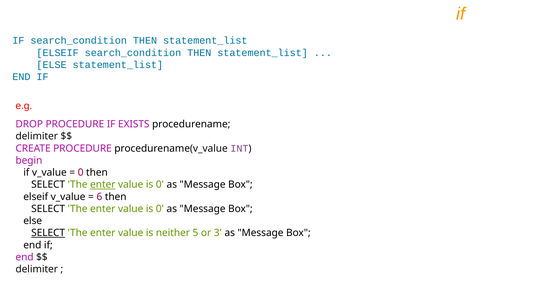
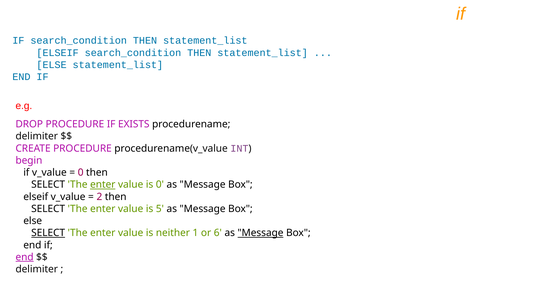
6: 6 -> 2 (99, 196)
0: 0 -> 5 (160, 208)
5: 5 -> 1 (195, 233)
3: 3 -> 6 (218, 233)
Message underline: none -> present (261, 233)
end underline: none -> present (25, 257)
